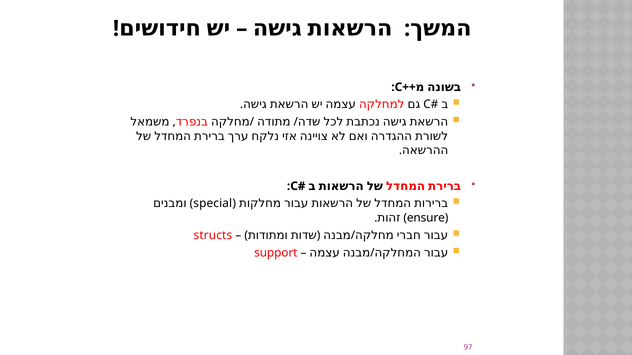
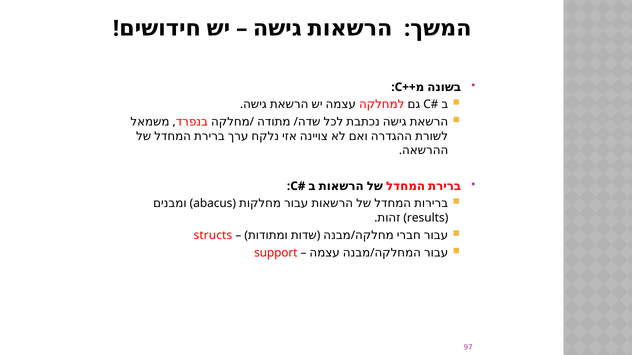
special: special -> abacus (213, 204)
ensure: ensure -> results (426, 218)
